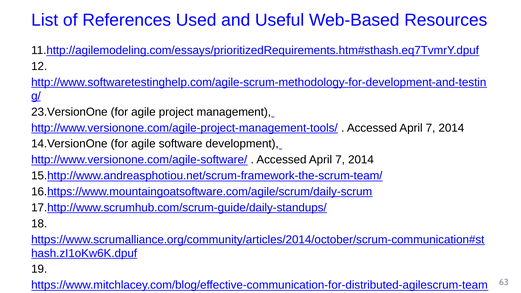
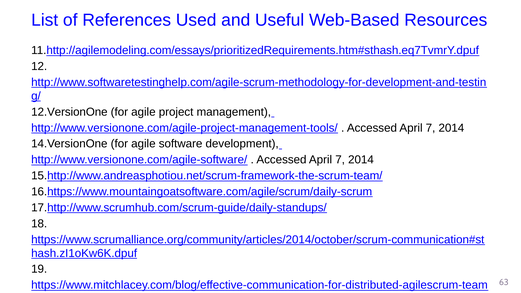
23.VersionOne: 23.VersionOne -> 12.VersionOne (69, 112)
